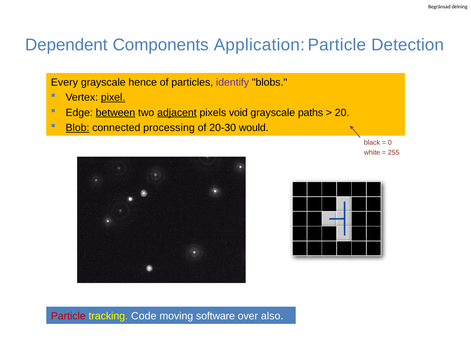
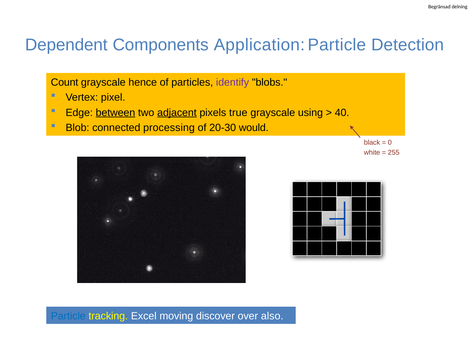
Every: Every -> Count (65, 82)
pixel underline: present -> none (113, 98)
void: void -> true (238, 113)
paths: paths -> using (310, 113)
20: 20 -> 40 (342, 113)
Blob underline: present -> none (77, 128)
Particle colour: red -> blue (68, 316)
Code: Code -> Excel (144, 316)
software: software -> discover (215, 316)
